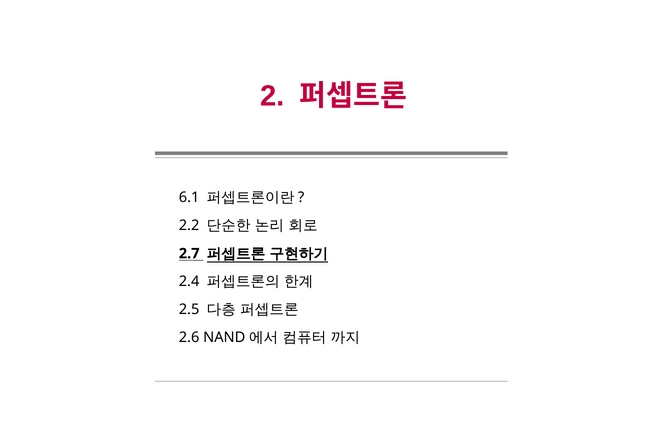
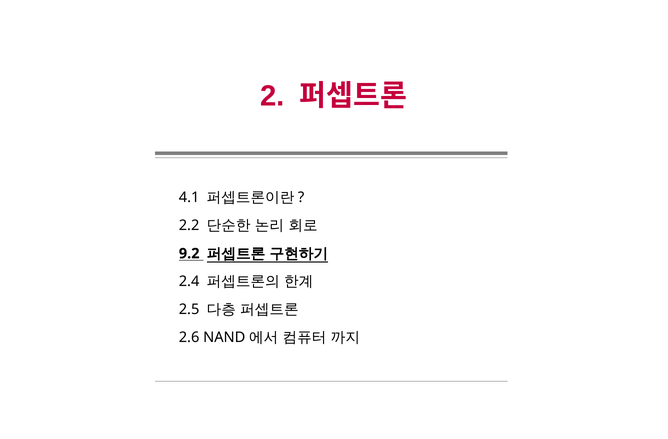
6.1: 6.1 -> 4.1 (189, 197)
2.7: 2.7 -> 9.2 (189, 253)
